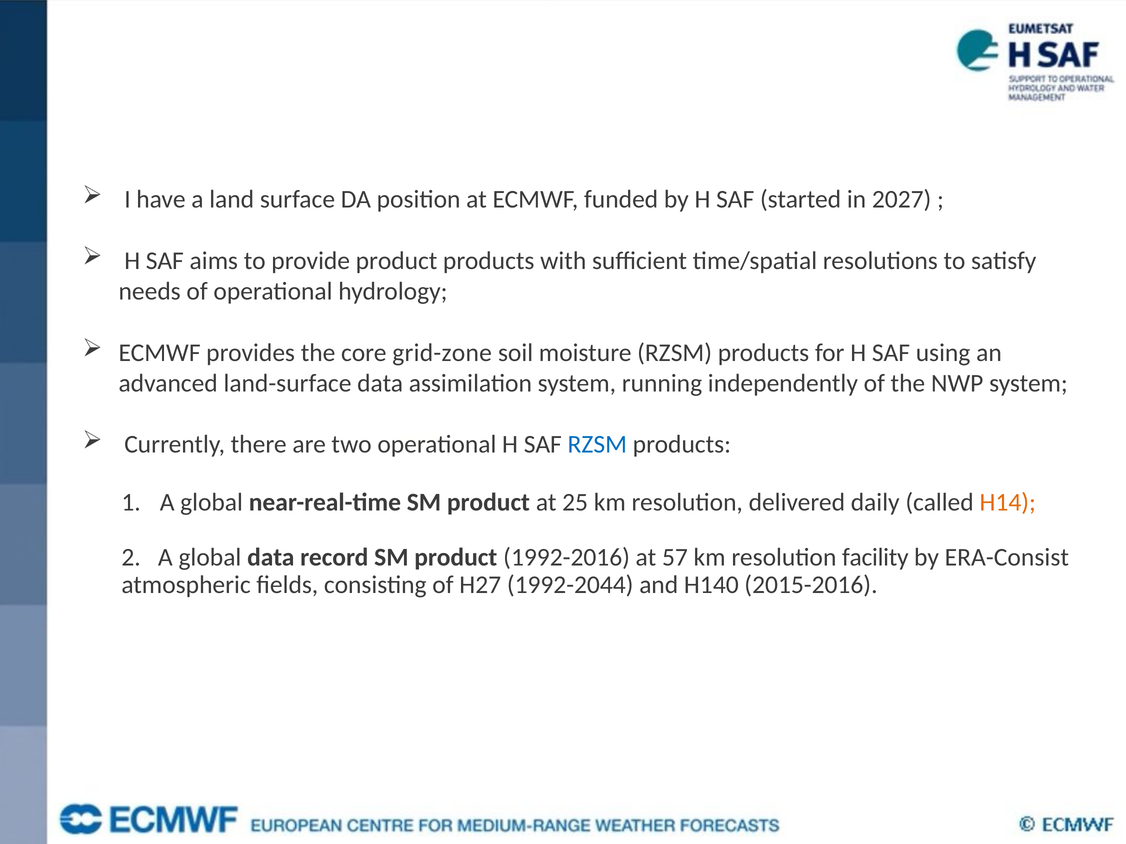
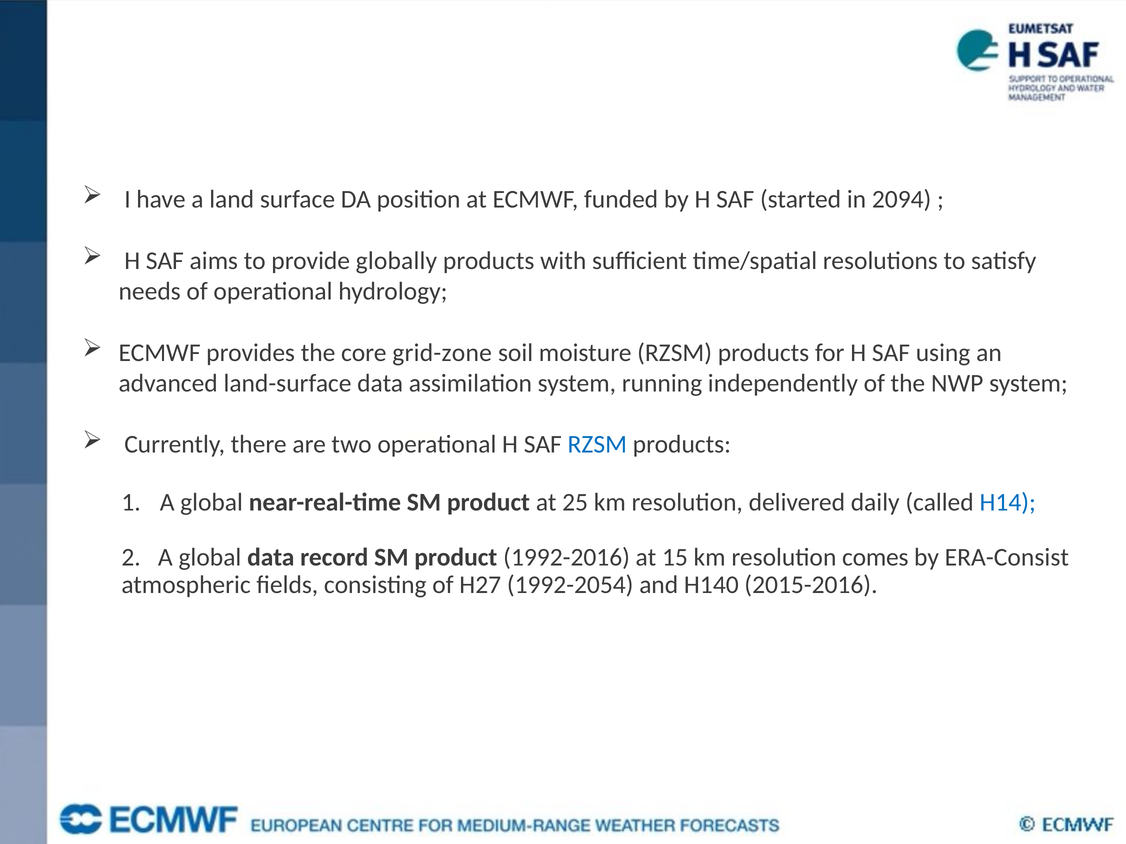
2027: 2027 -> 2094 (902, 200)
provide product: product -> globally (396, 261)
H14 colour: orange -> blue (1008, 503)
57: 57 -> 15 (675, 558)
facility: facility -> comes (875, 558)
1992-2044: 1992-2044 -> 1992-2054 (570, 585)
